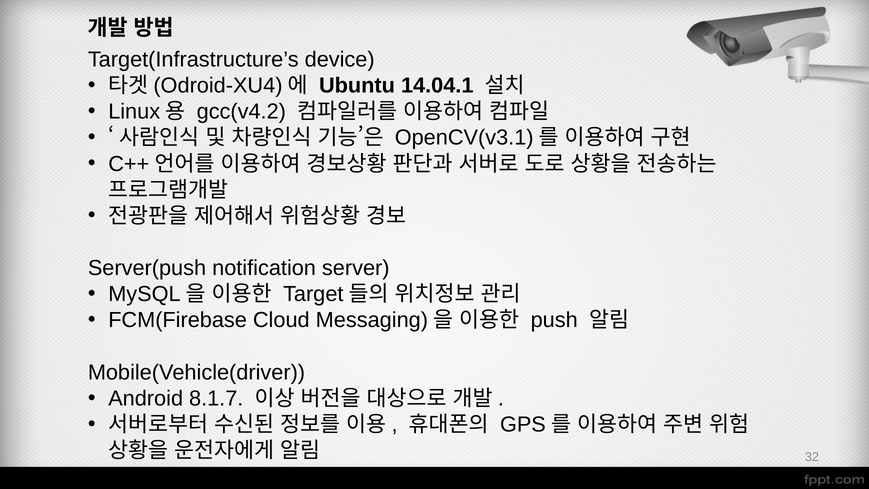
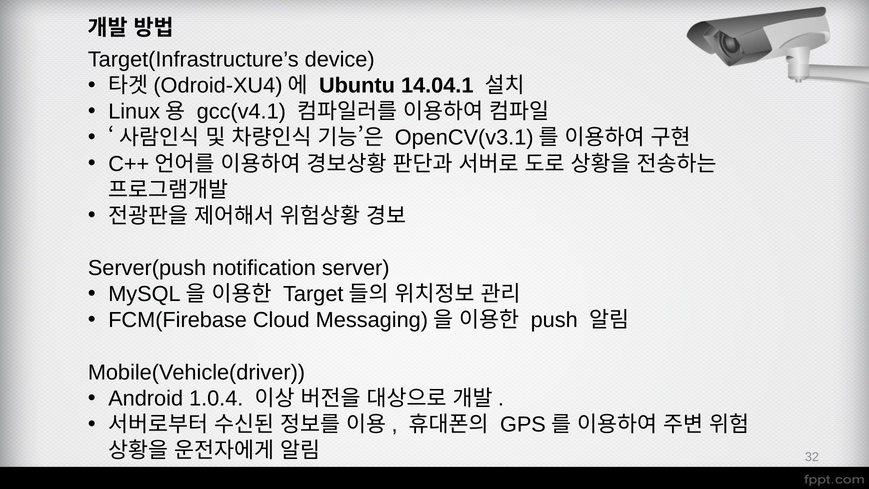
gcc(v4.2: gcc(v4.2 -> gcc(v4.1 (241, 112)
8.1.7: 8.1.7 -> 1.0.4 (216, 398)
